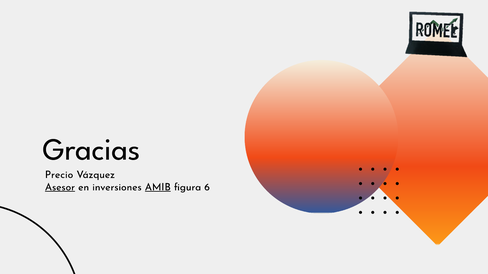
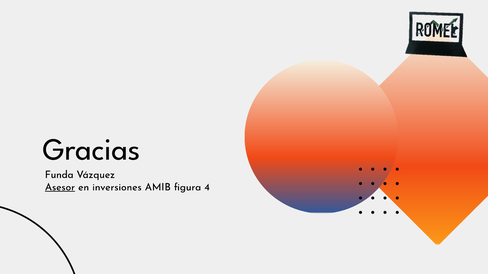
Precio: Precio -> Funda (59, 175)
AMIB underline: present -> none (158, 187)
6: 6 -> 4 (207, 187)
